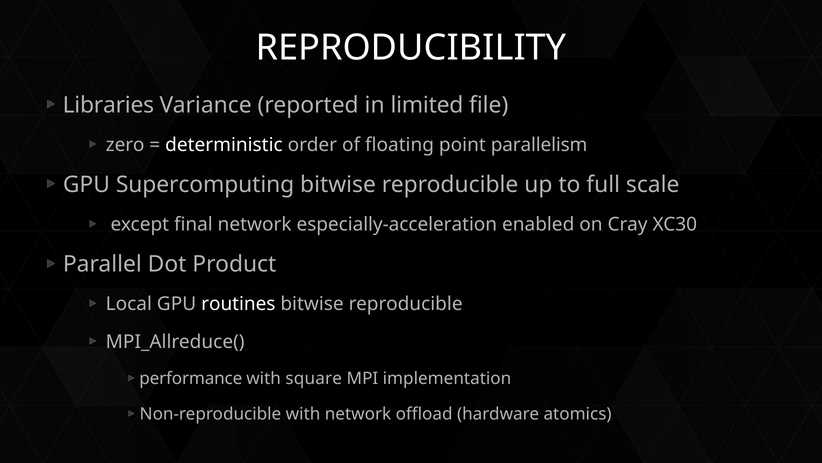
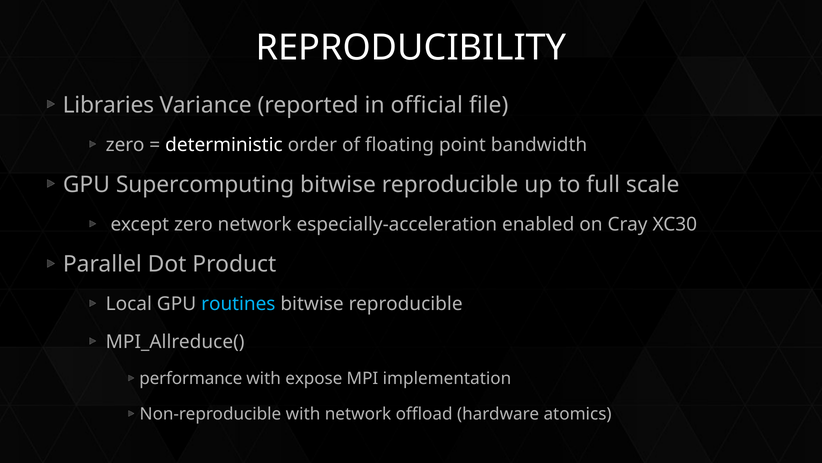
limited: limited -> official (427, 105)
parallelism: parallelism -> bandwidth (539, 145)
except final: final -> zero (193, 224)
routines colour: white -> light blue (238, 304)
square: square -> expose (314, 378)
